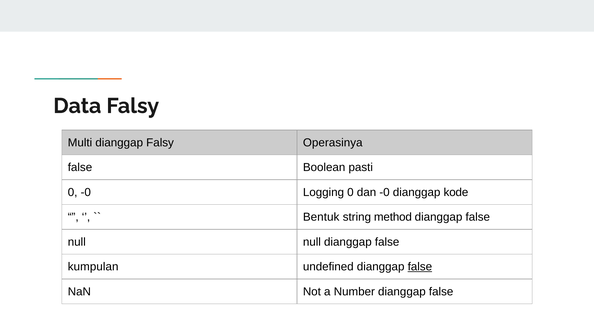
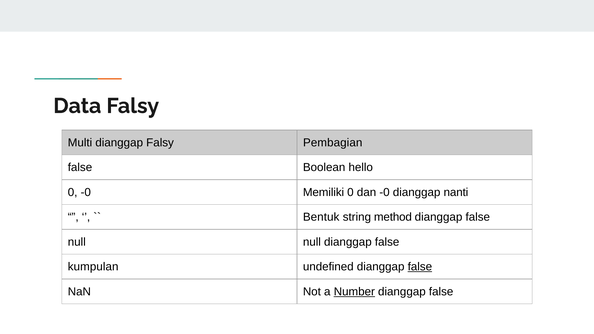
Operasinya: Operasinya -> Pembagian (333, 143)
pasti: pasti -> hello (361, 168)
Logging: Logging -> Memiliki (324, 192)
kode: kode -> nanti (456, 192)
Number underline: none -> present (354, 292)
